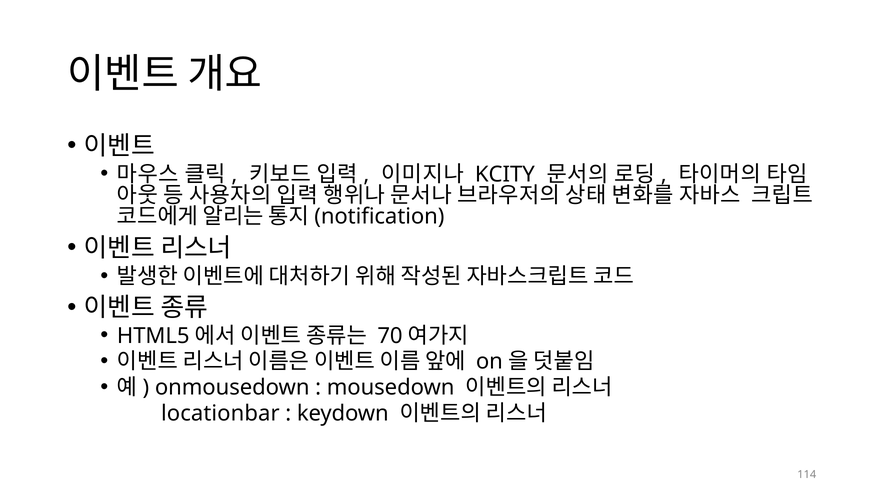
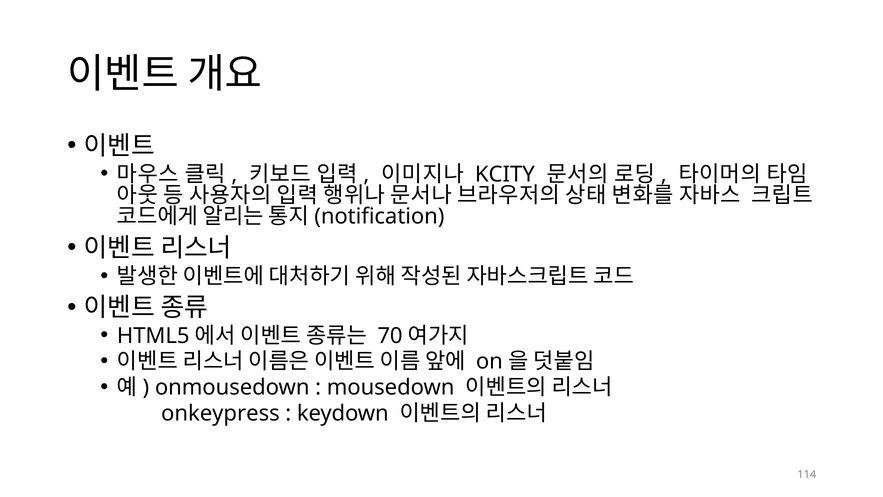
locationbar: locationbar -> onkeypress (220, 413)
